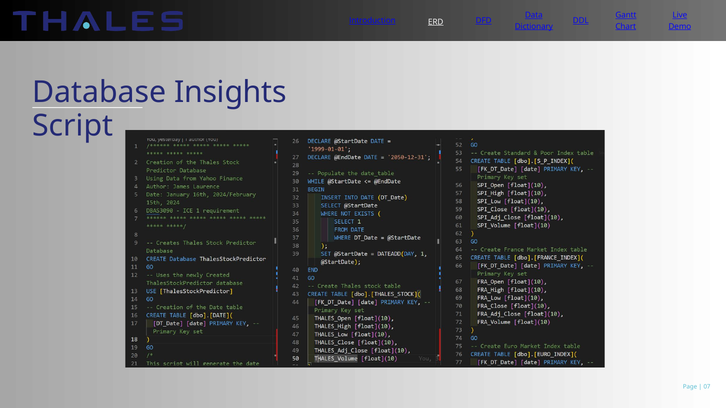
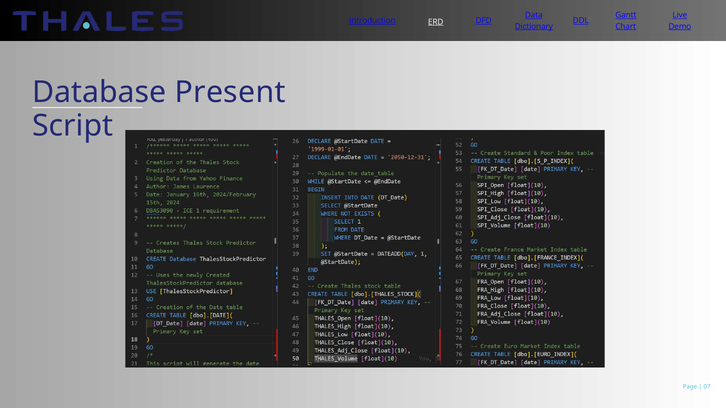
Insights: Insights -> Present (230, 92)
